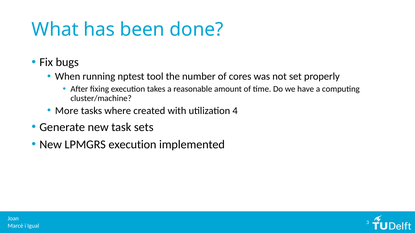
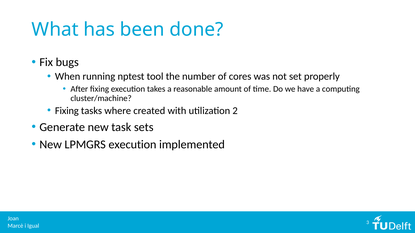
More: More -> Fixing (67, 111)
4: 4 -> 2 (235, 111)
